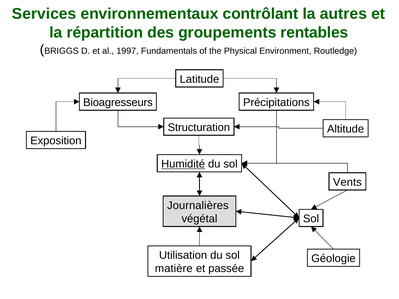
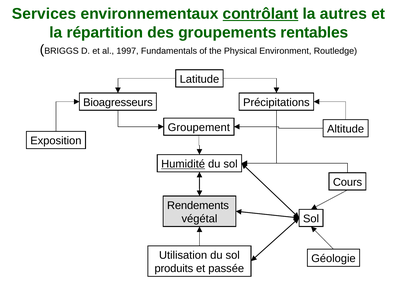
contrôlant underline: none -> present (260, 14)
Structuration: Structuration -> Groupement (199, 128)
Vents: Vents -> Cours (348, 182)
Journalières: Journalières -> Rendements (198, 206)
matière: matière -> produits (174, 269)
